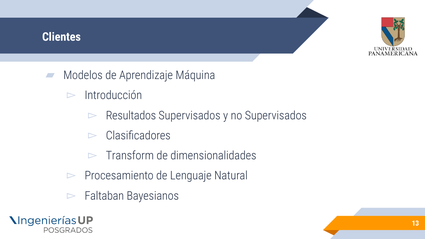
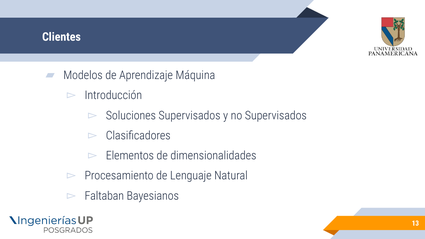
Resultados: Resultados -> Soluciones (131, 116)
Transform: Transform -> Elementos (130, 156)
